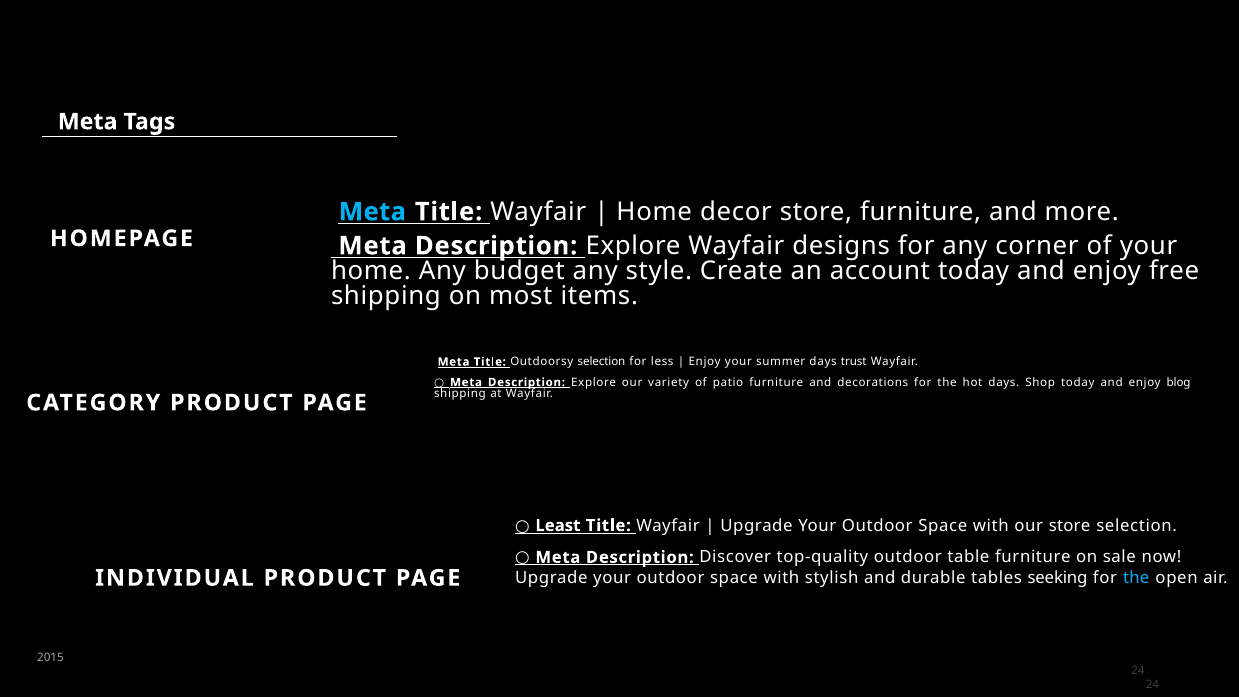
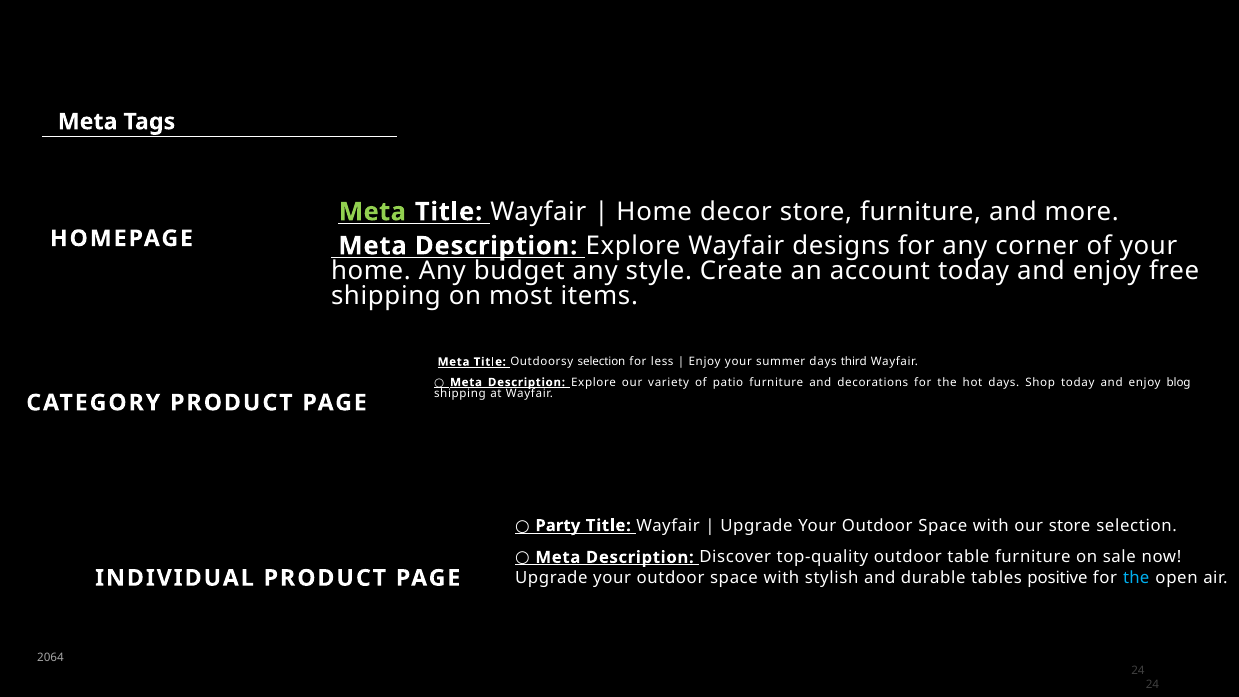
Meta colour: light blue -> light green (372, 212)
trust: trust -> third (854, 362)
Least: Least -> Party (558, 525)
seeking: seeking -> positive (1058, 577)
2015: 2015 -> 2064 (50, 658)
